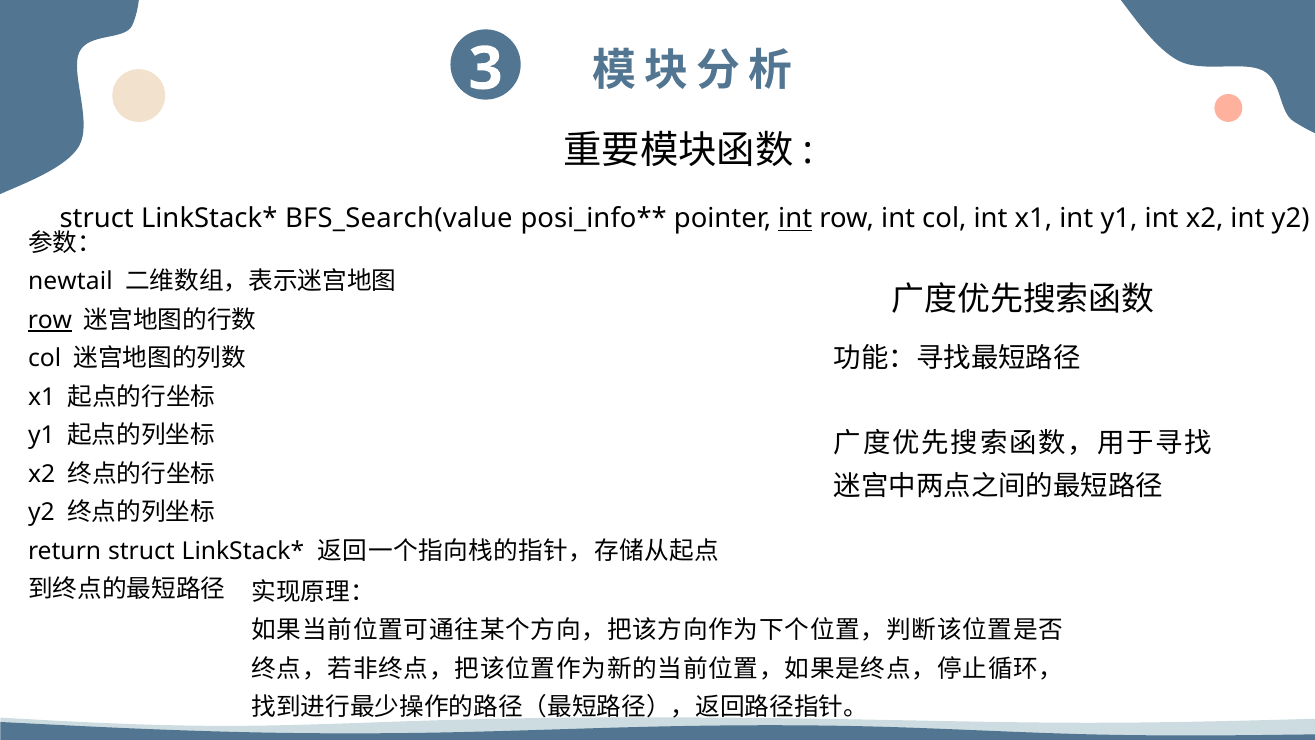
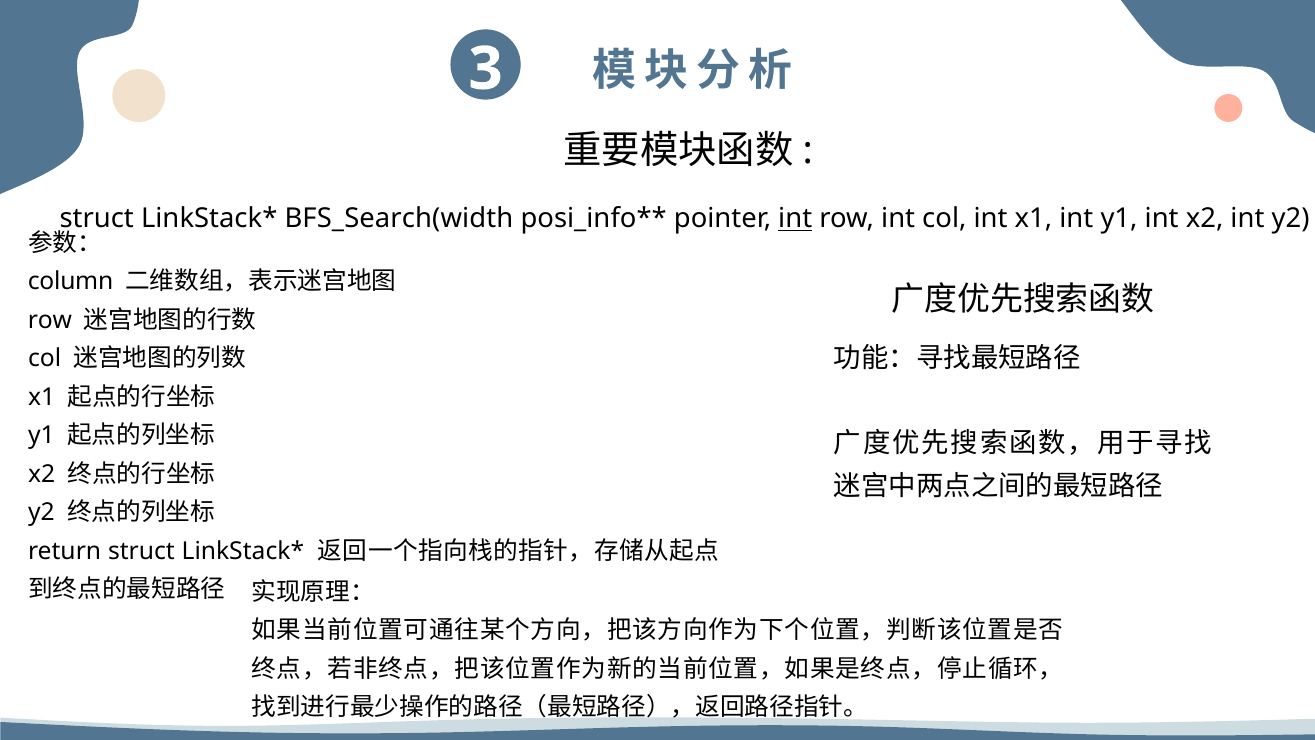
BFS_Search(value: BFS_Search(value -> BFS_Search(width (399, 218)
newtail: newtail -> column (71, 282)
row underline: present -> none (50, 320)
